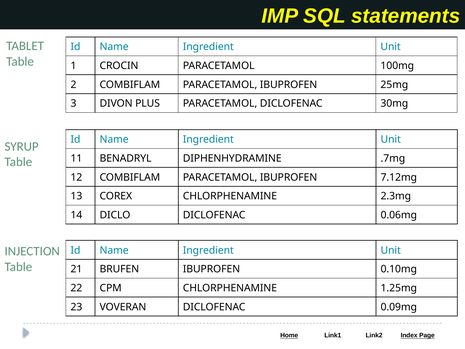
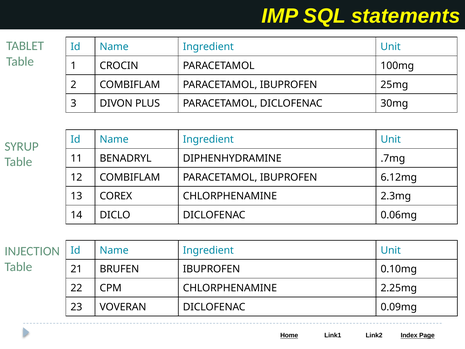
7.12mg: 7.12mg -> 6.12mg (399, 177)
1.25mg: 1.25mg -> 2.25mg (399, 288)
